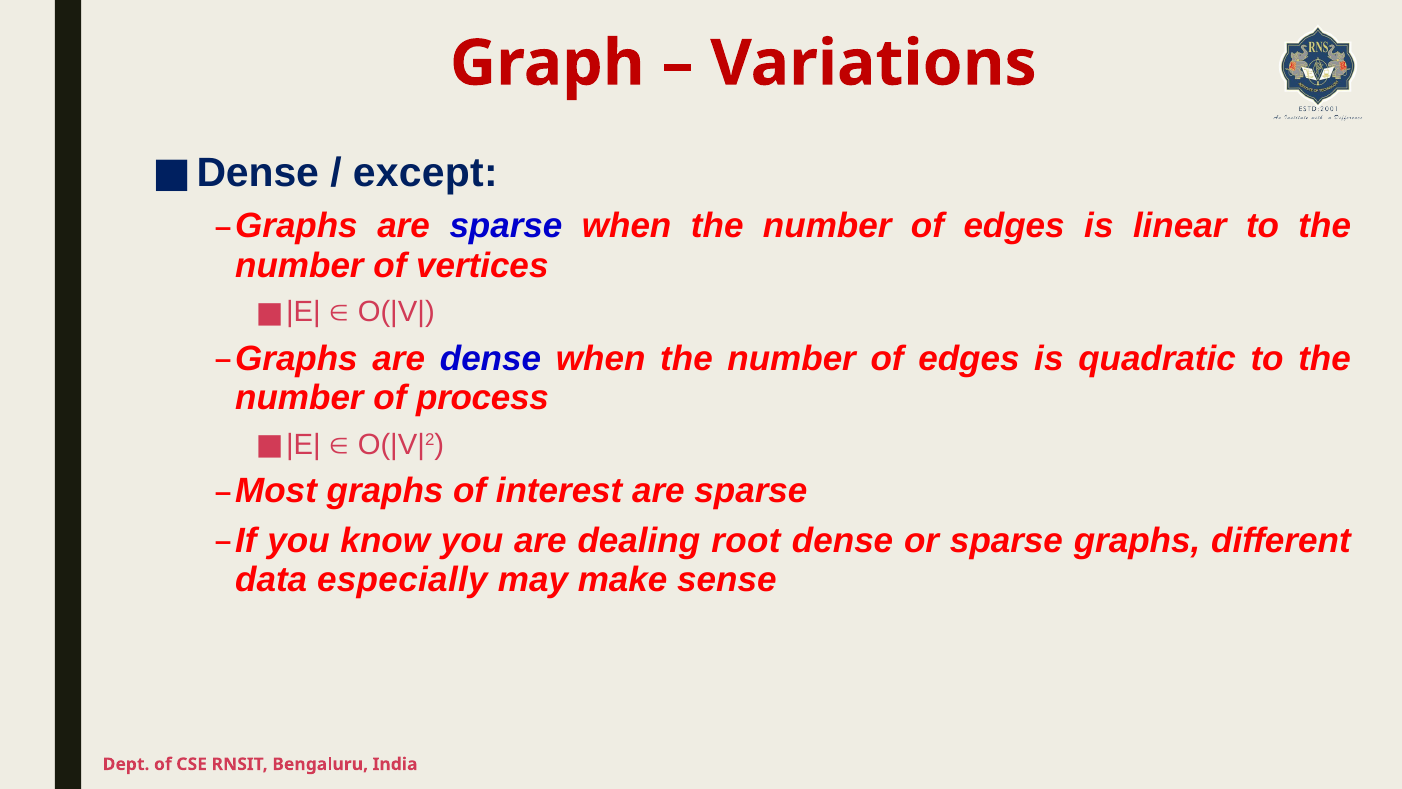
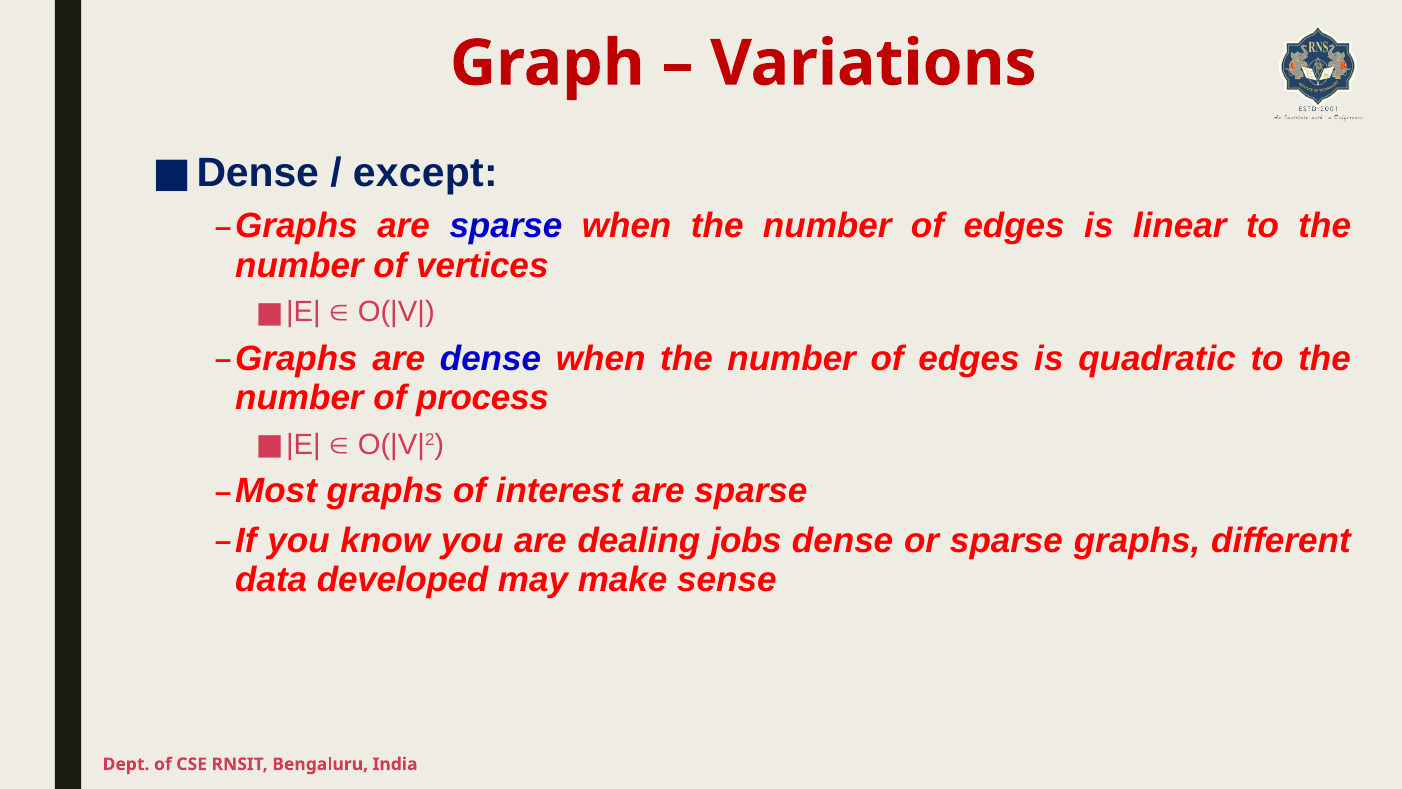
root: root -> jobs (746, 541)
especially: especially -> developed (403, 580)
